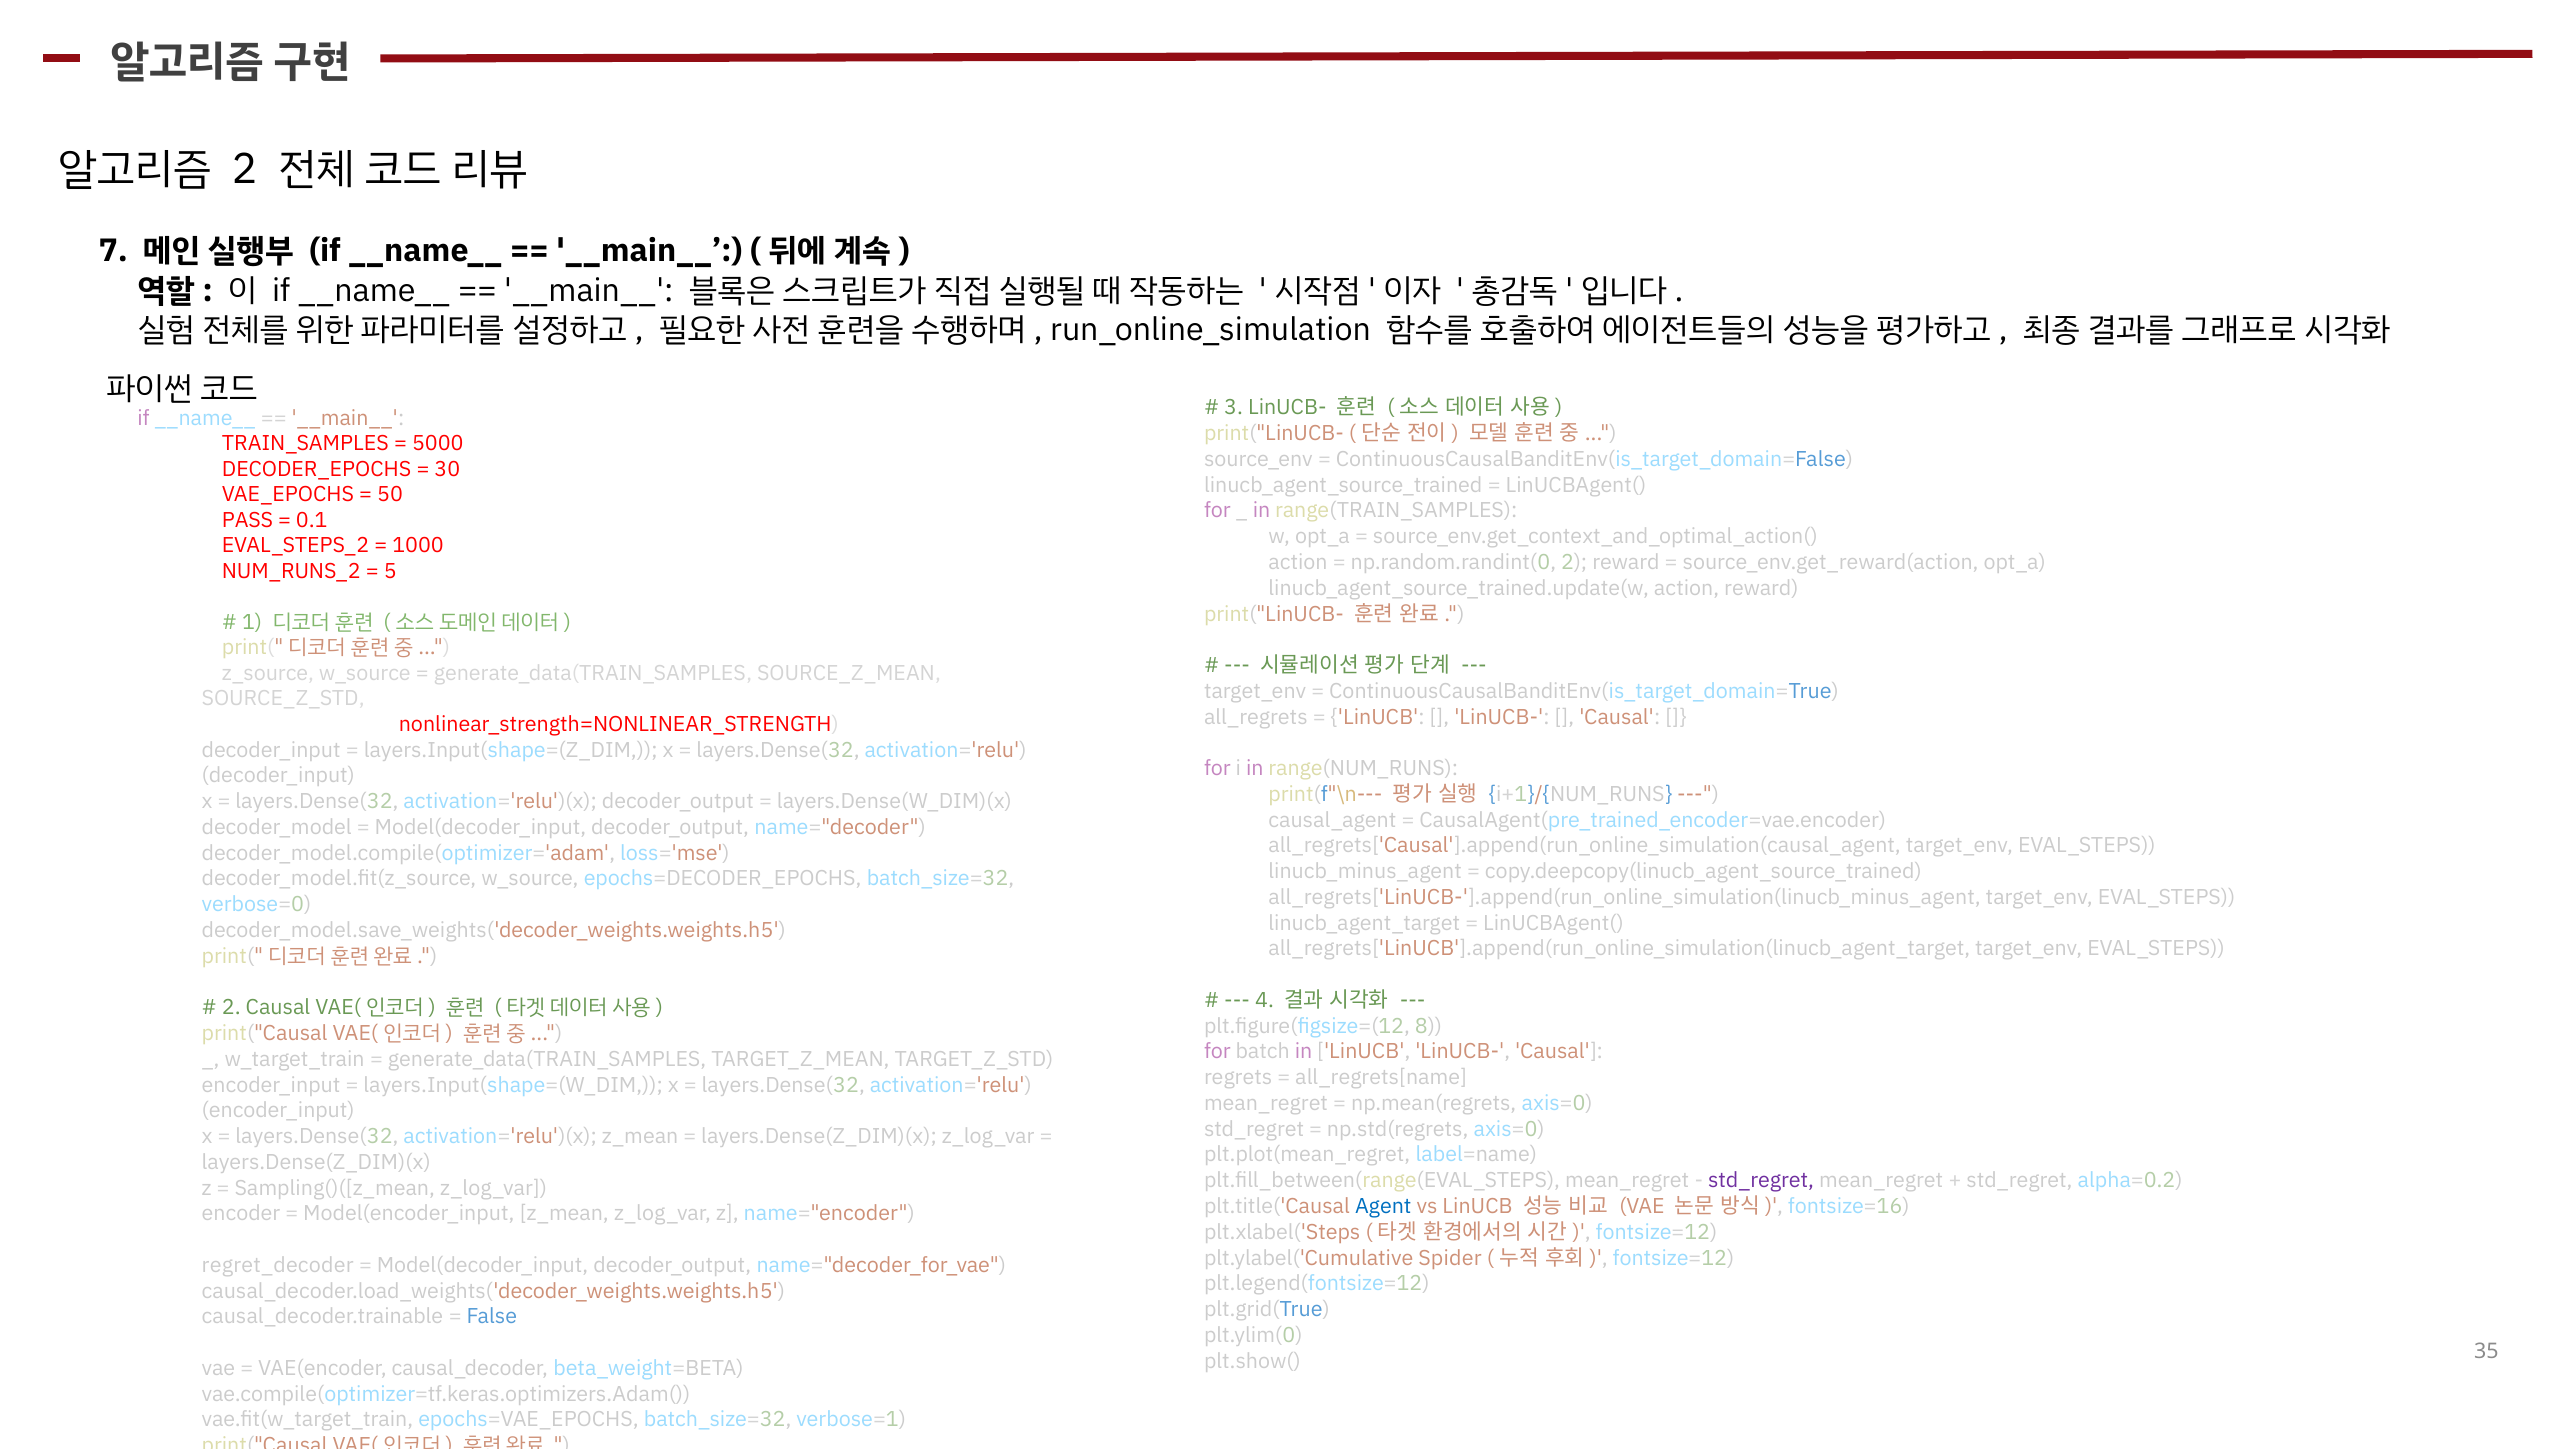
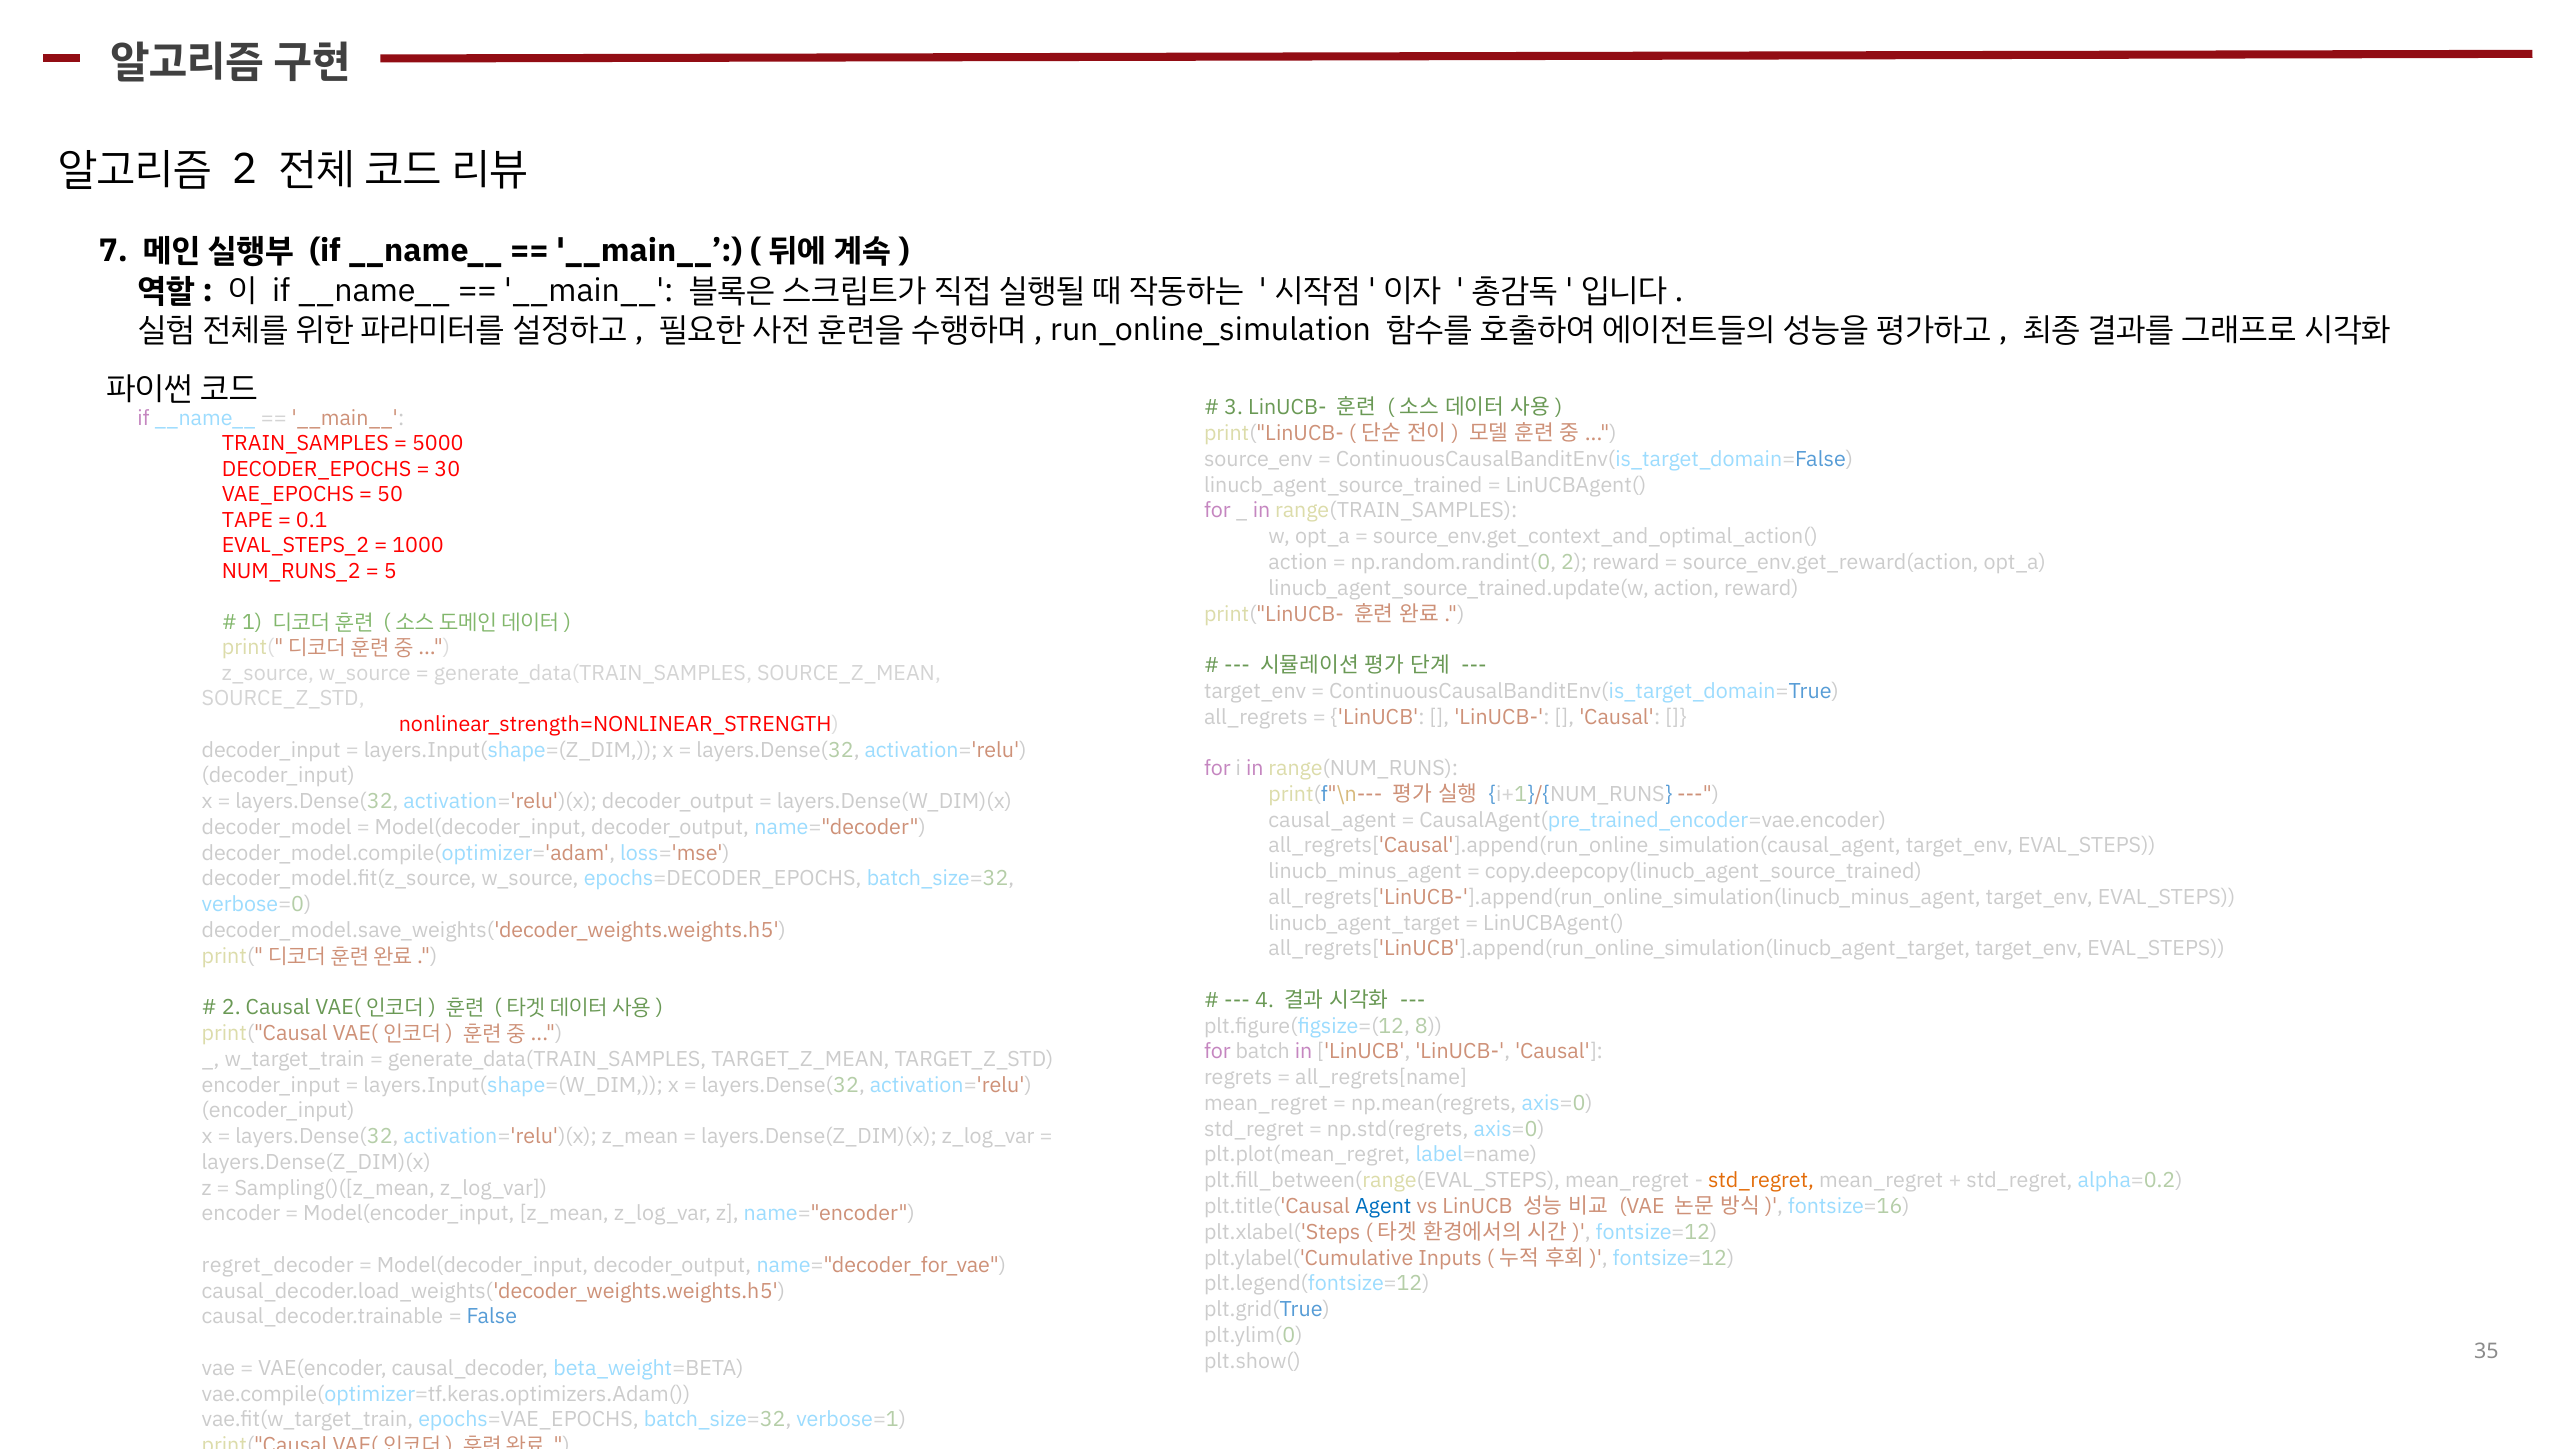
PASS: PASS -> TAPE (248, 520)
std_regret colour: purple -> orange (1761, 1181)
Spider: Spider -> Inputs (1450, 1258)
